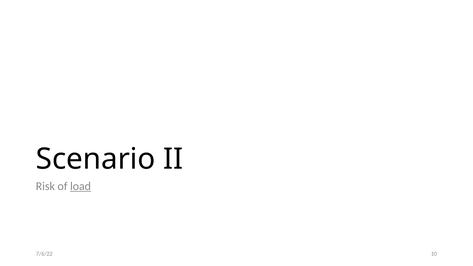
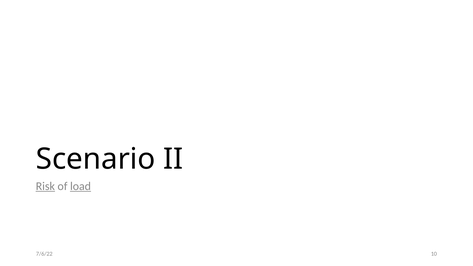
Risk underline: none -> present (45, 186)
